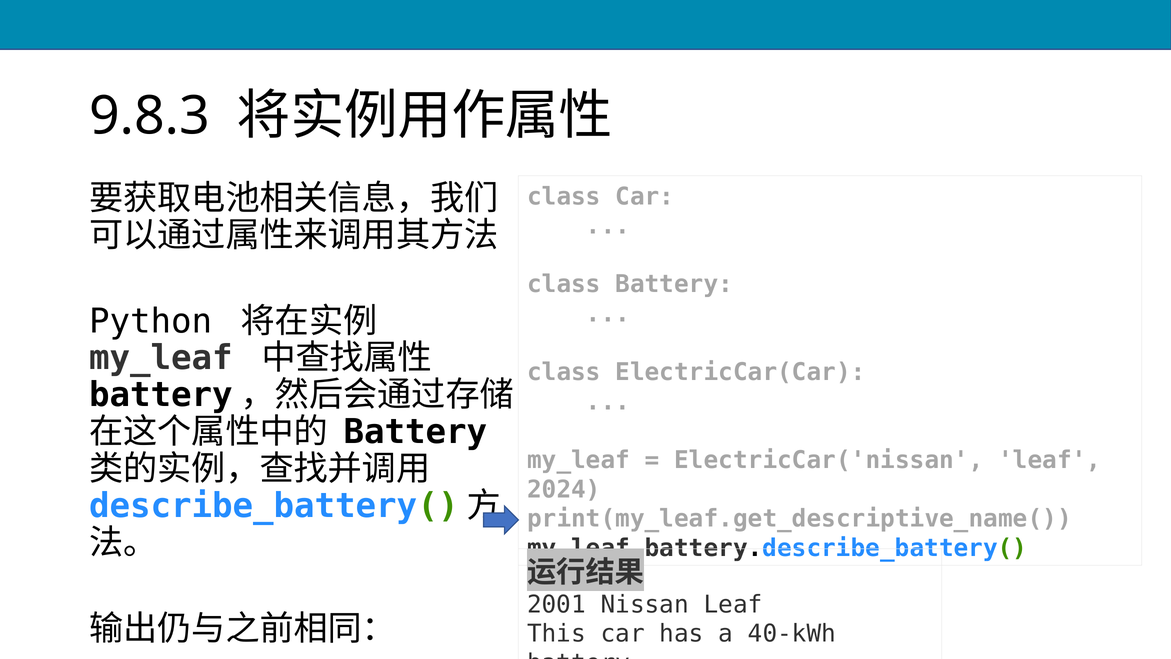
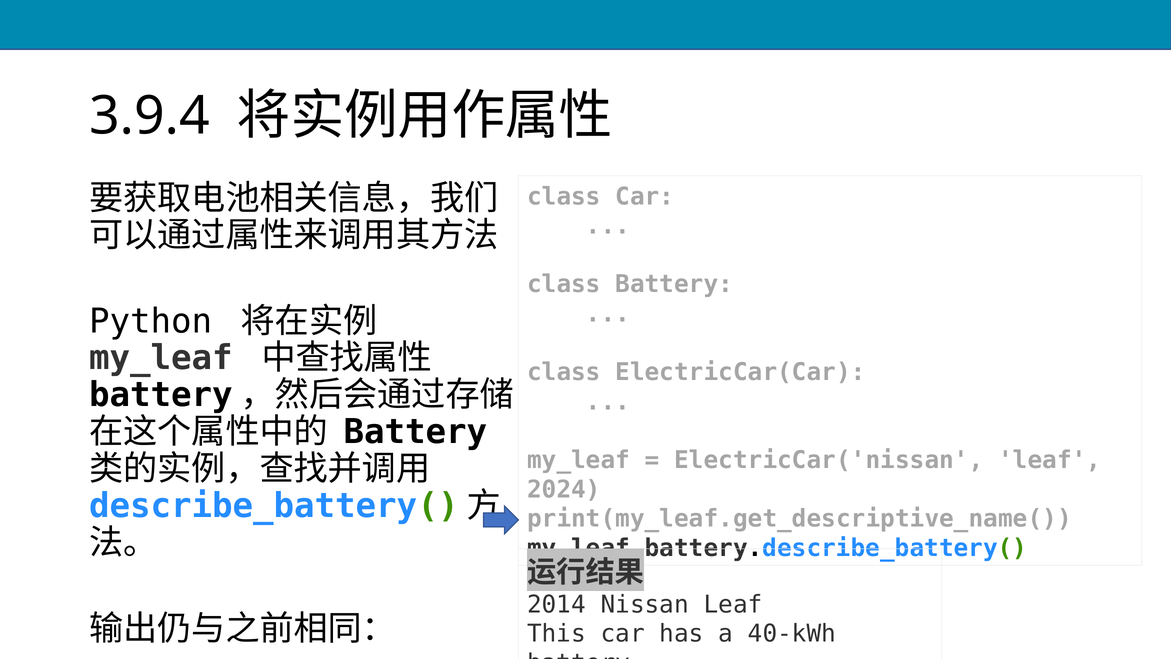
9.8.3: 9.8.3 -> 3.9.4 (150, 116)
2001: 2001 -> 2014 (556, 604)
